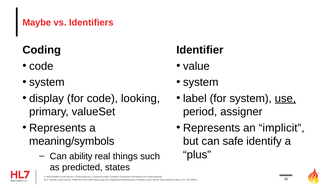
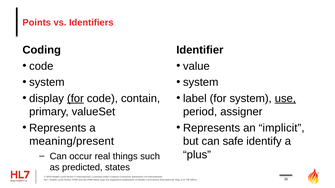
Maybe: Maybe -> Points (37, 23)
for underline: none -> present (75, 99)
looking: looking -> contain (141, 99)
meaning/symbols: meaning/symbols -> meaning/present (72, 142)
ability: ability -> occur (81, 157)
